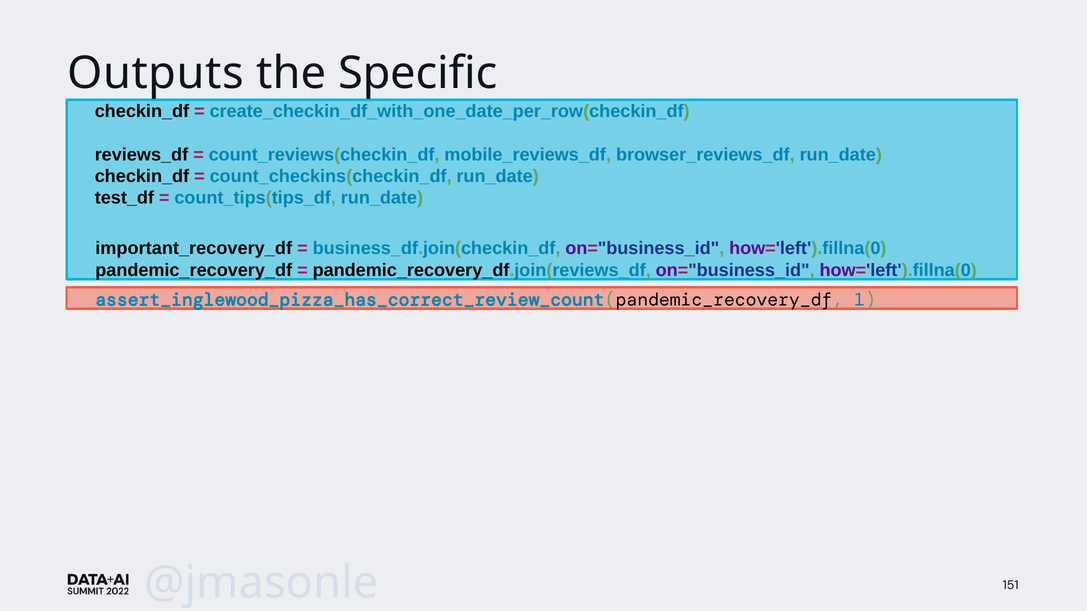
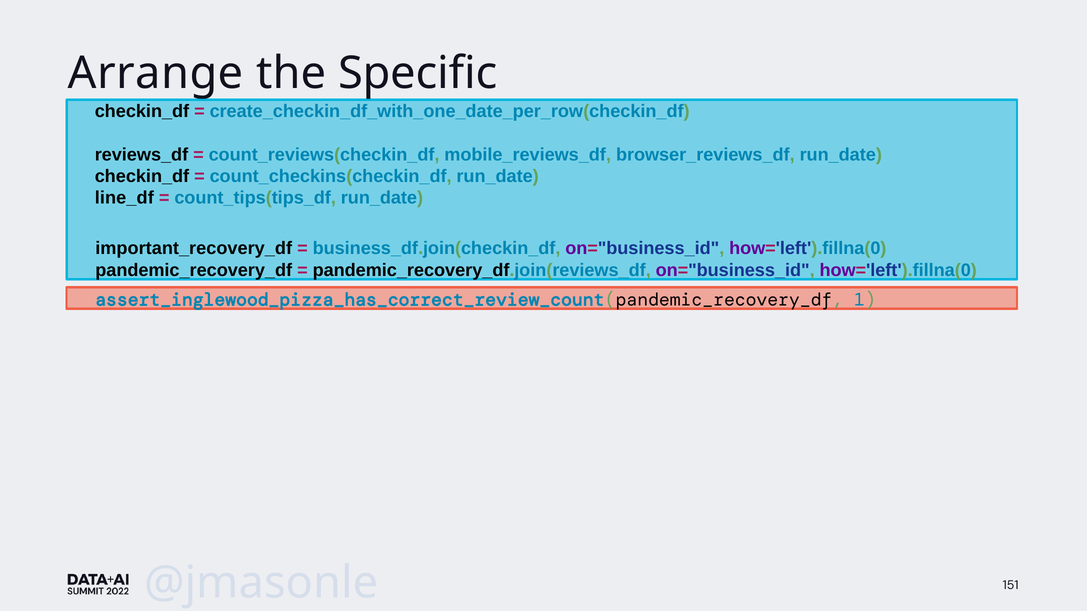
Outputs: Outputs -> Arrange (156, 73)
test_df: test_df -> line_df (124, 198)
